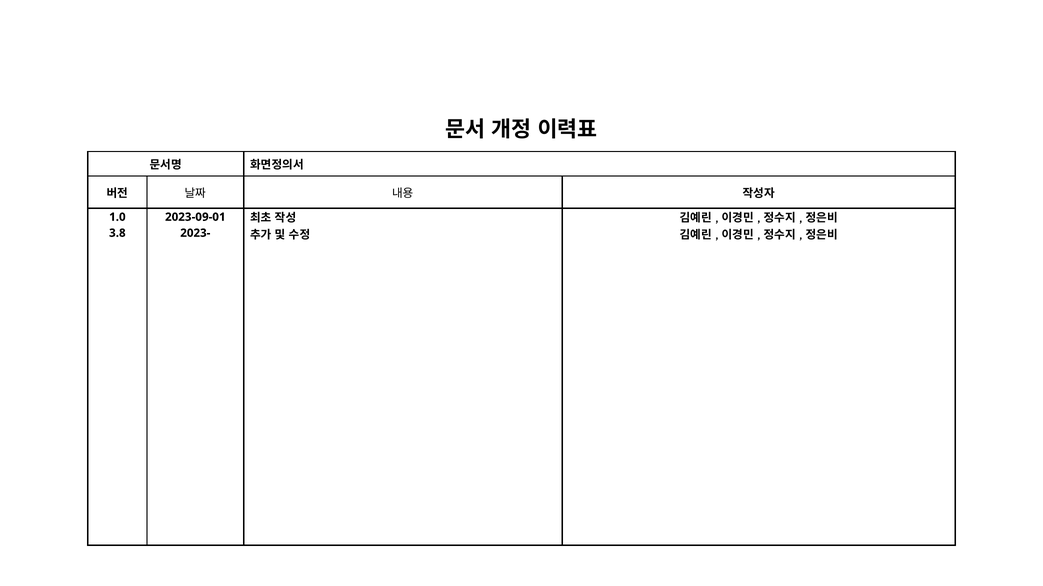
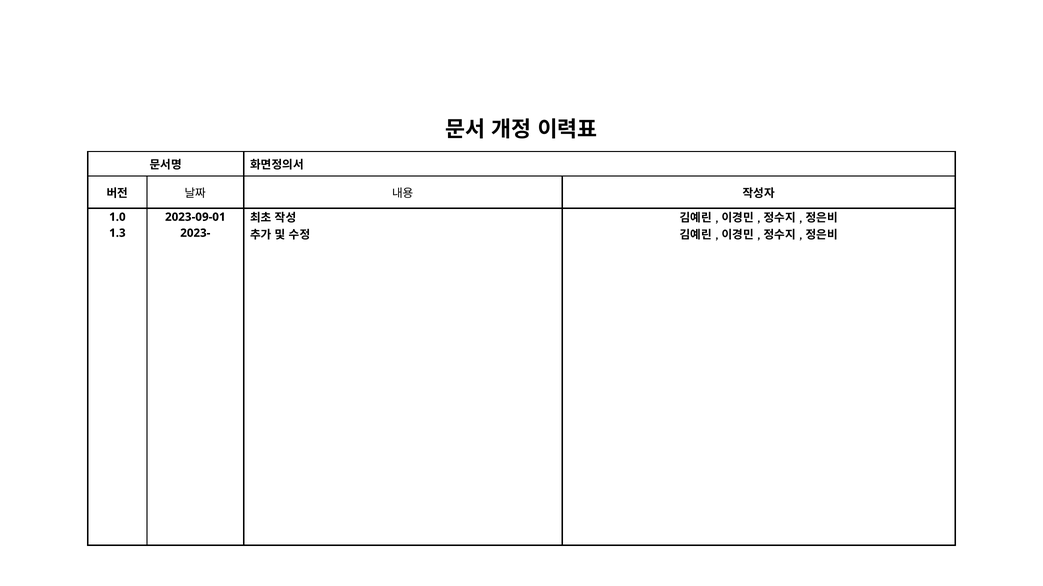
3.8: 3.8 -> 1.3 (117, 233)
